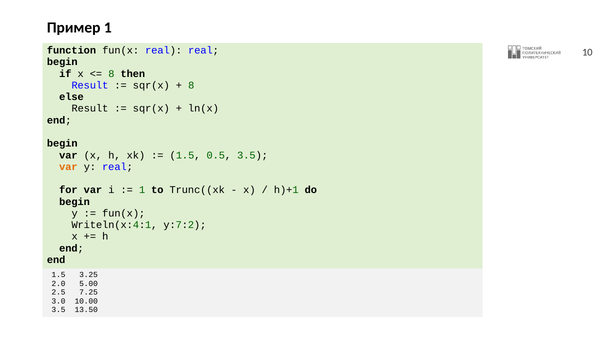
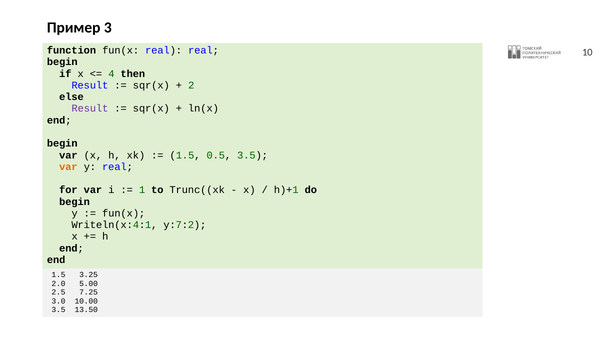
Пример 1: 1 -> 3 (108, 28)
8: 8 -> 4 (111, 74)
8: 8 -> 2 (191, 85)
Result colour: black -> purple (90, 108)
